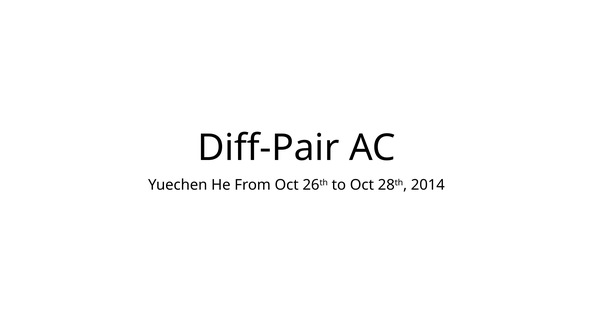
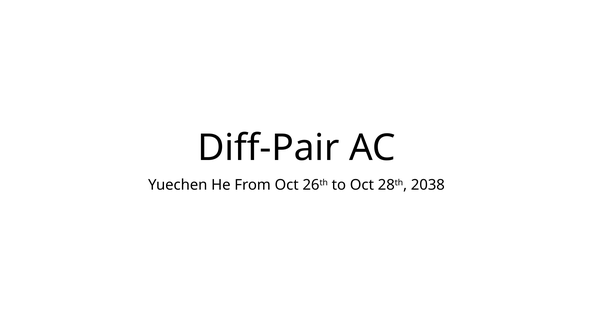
2014: 2014 -> 2038 (428, 185)
